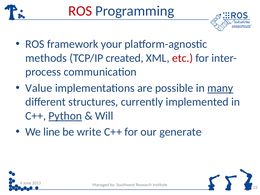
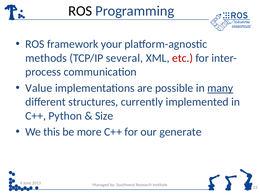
ROS colour: red -> black (80, 11)
created: created -> several (124, 58)
Python underline: present -> none (65, 116)
Will: Will -> Size (104, 116)
line: line -> this (52, 132)
write: write -> more (89, 132)
